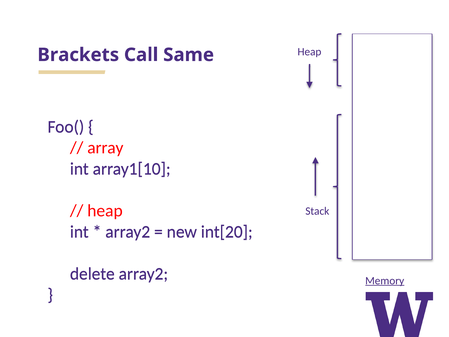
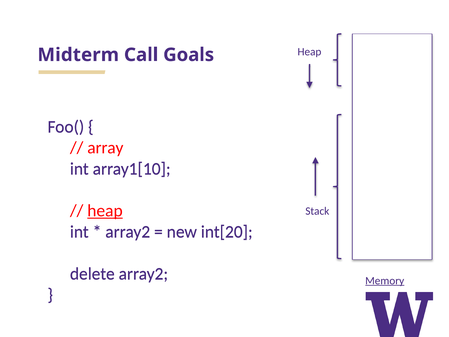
Brackets: Brackets -> Midterm (78, 55)
Same: Same -> Goals (189, 55)
heap underline: none -> present (105, 211)
